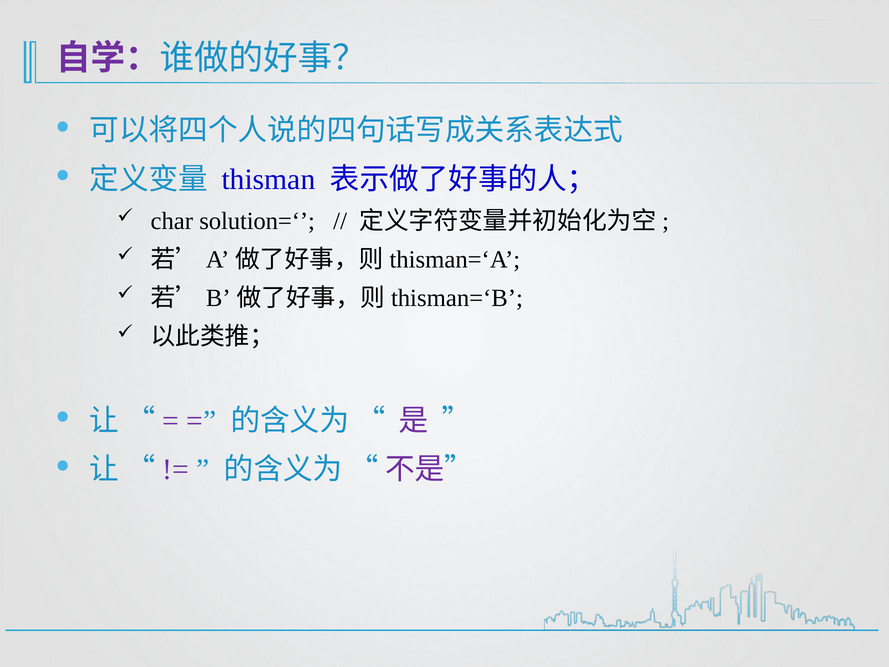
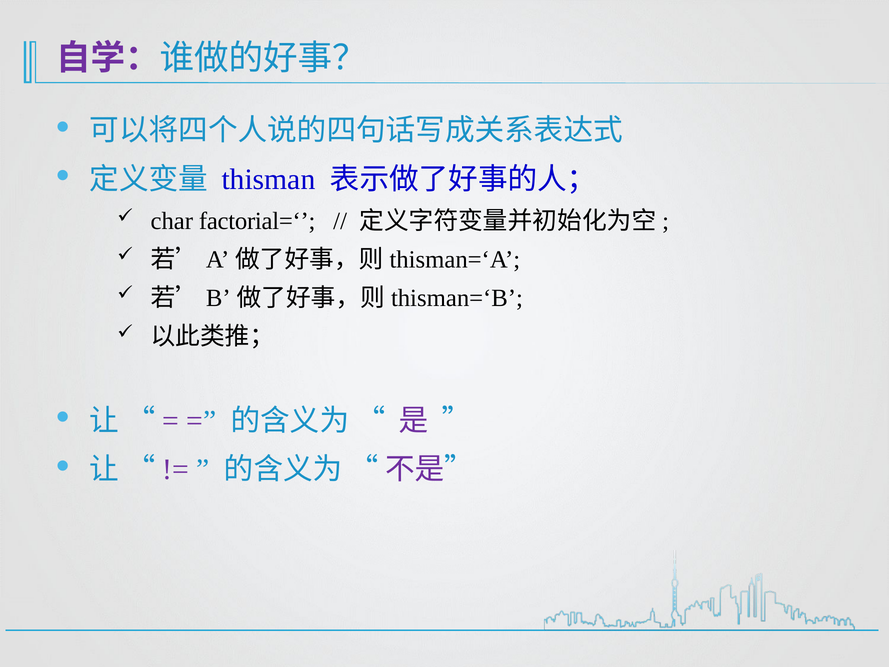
solution=‘: solution=‘ -> factorial=‘ (257, 221)
